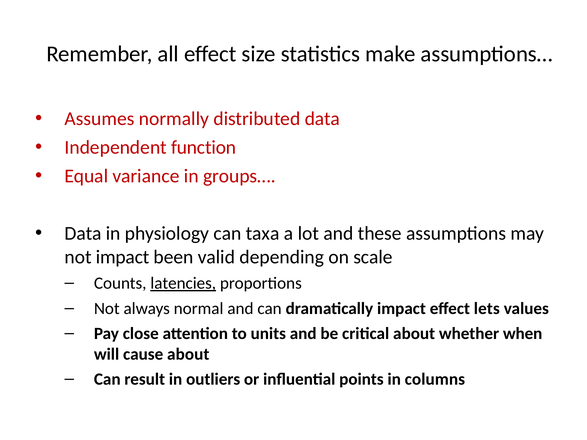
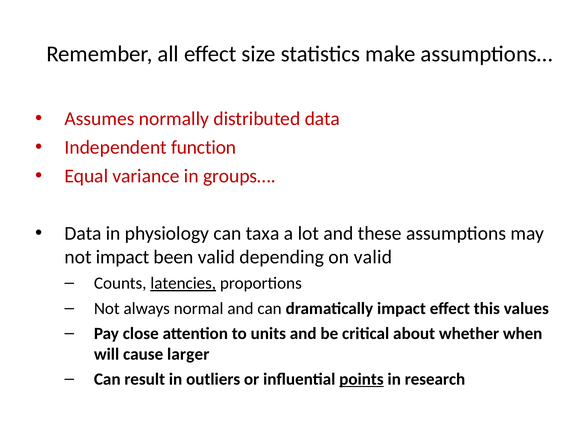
on scale: scale -> valid (373, 257)
lets: lets -> this (487, 309)
cause about: about -> larger (188, 354)
points underline: none -> present (361, 379)
columns: columns -> research (435, 379)
